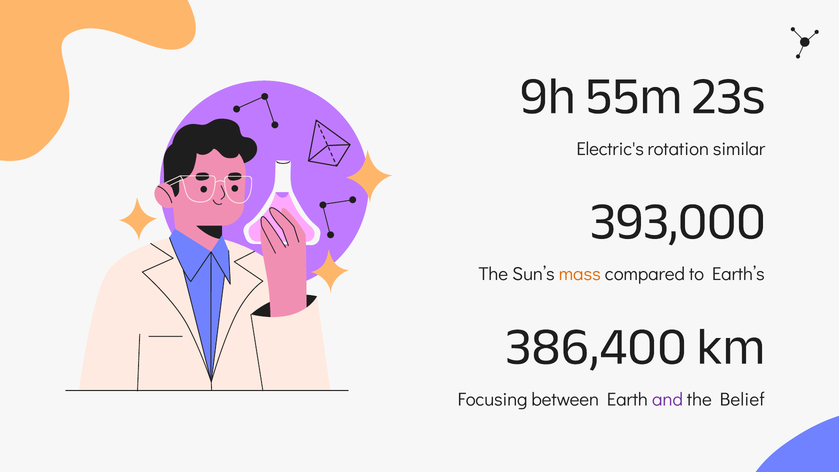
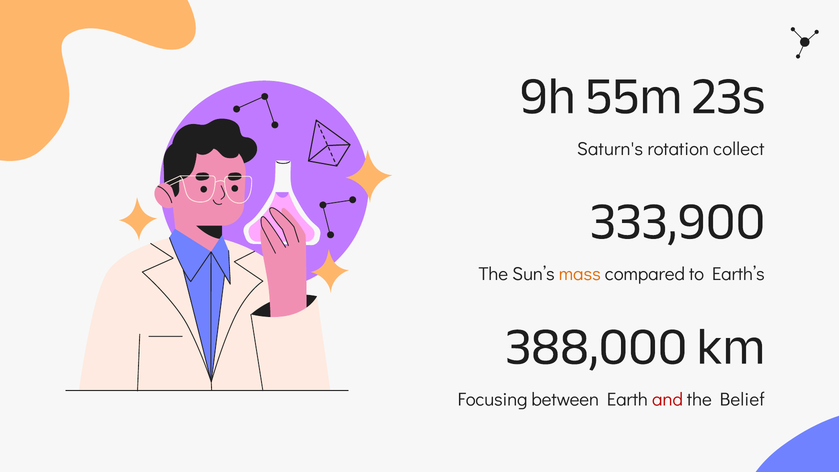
Electric's: Electric's -> Saturn's (610, 149)
similar: similar -> collect (739, 149)
393,000: 393,000 -> 333,900 (678, 221)
386,400: 386,400 -> 388,000 (596, 346)
and colour: purple -> red (668, 399)
